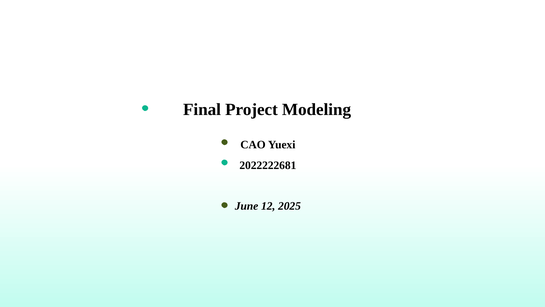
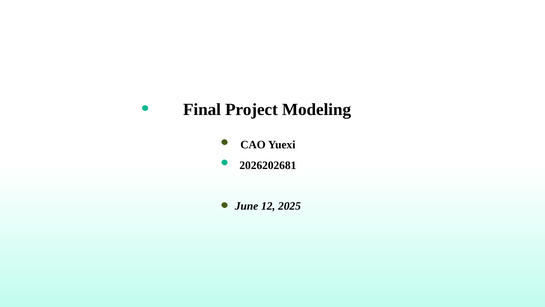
2022222681: 2022222681 -> 2026202681 (268, 165)
